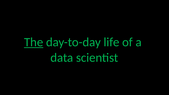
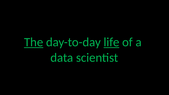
life underline: none -> present (111, 42)
